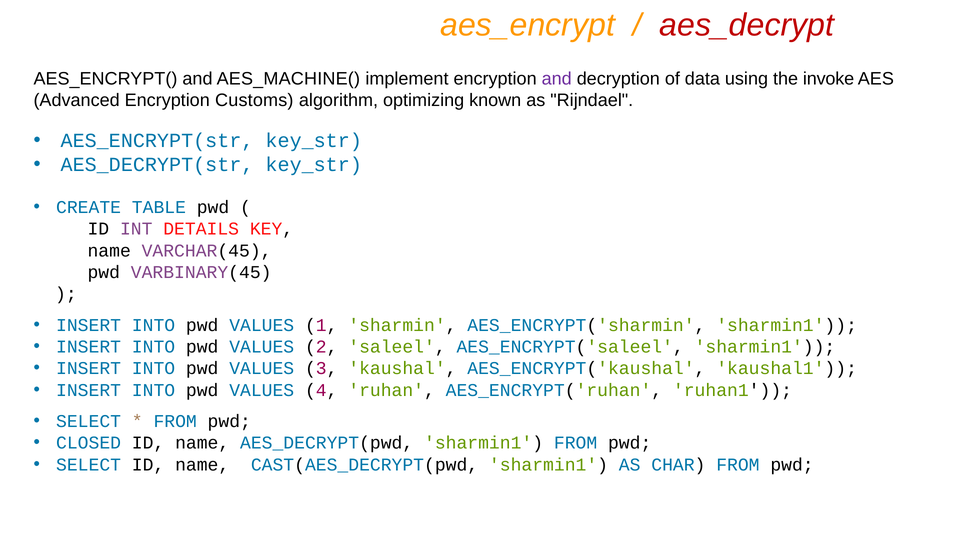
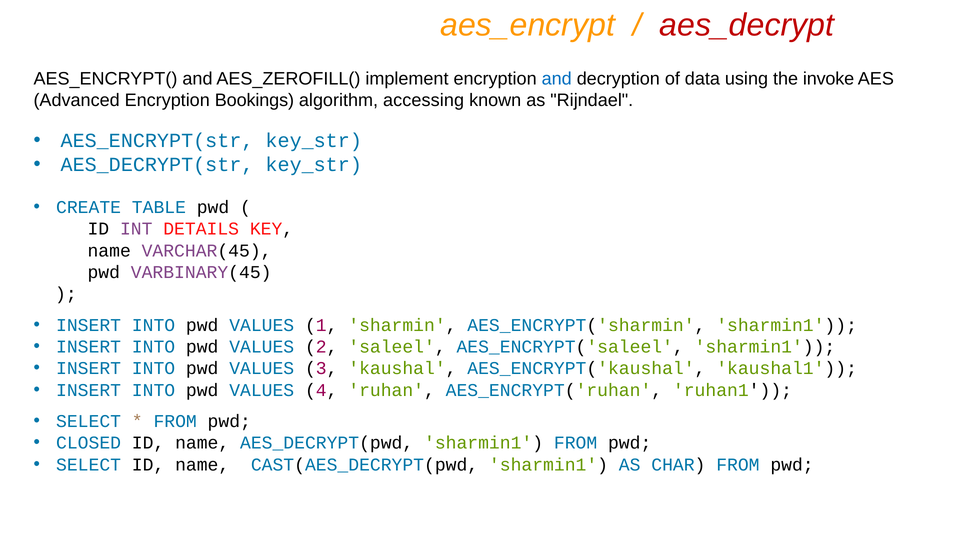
AES_MACHINE(: AES_MACHINE( -> AES_ZEROFILL( (288, 79)
and colour: purple -> blue (557, 79)
Customs: Customs -> Bookings (254, 100)
optimizing: optimizing -> accessing (424, 100)
